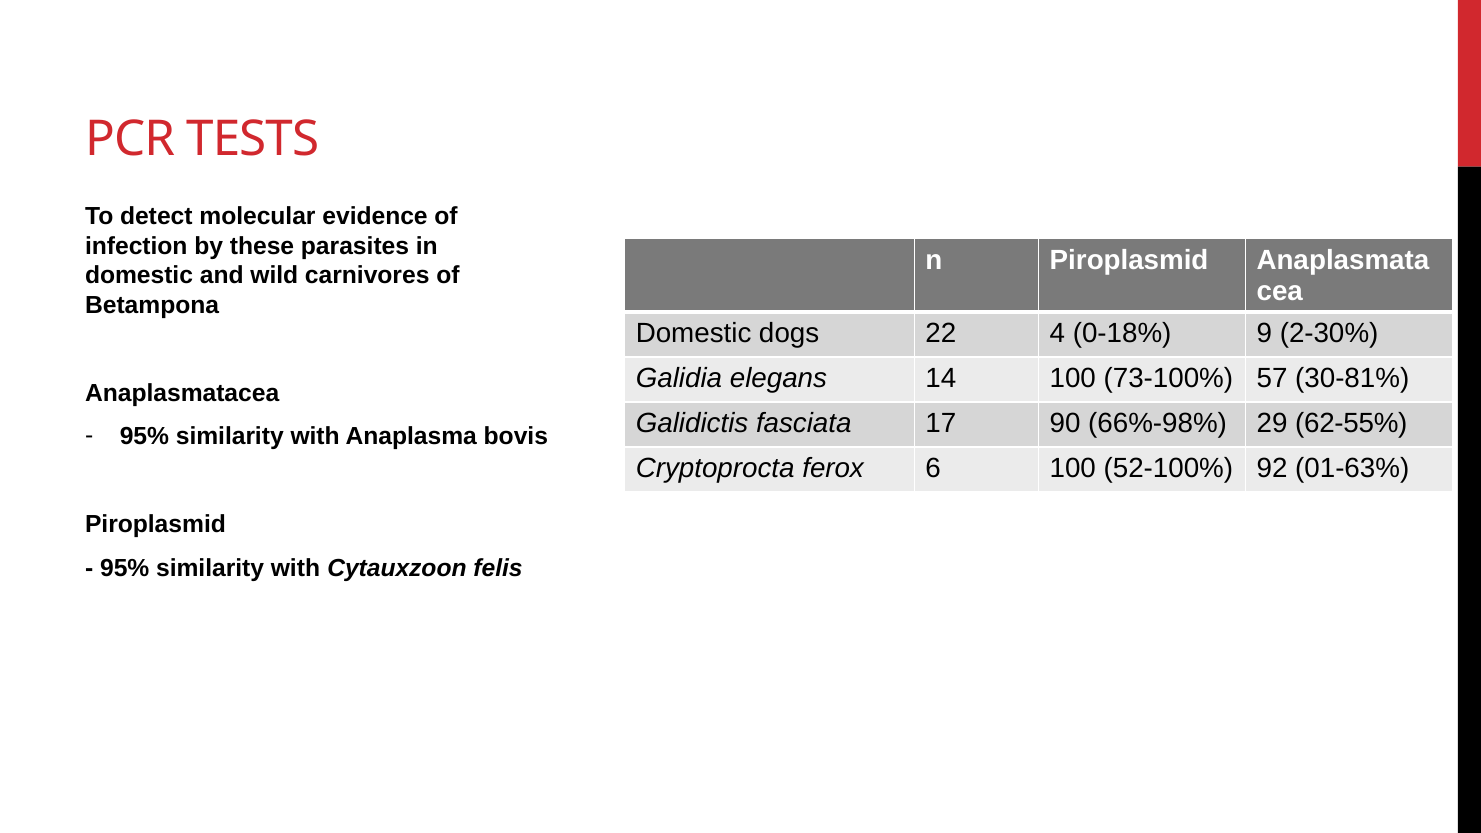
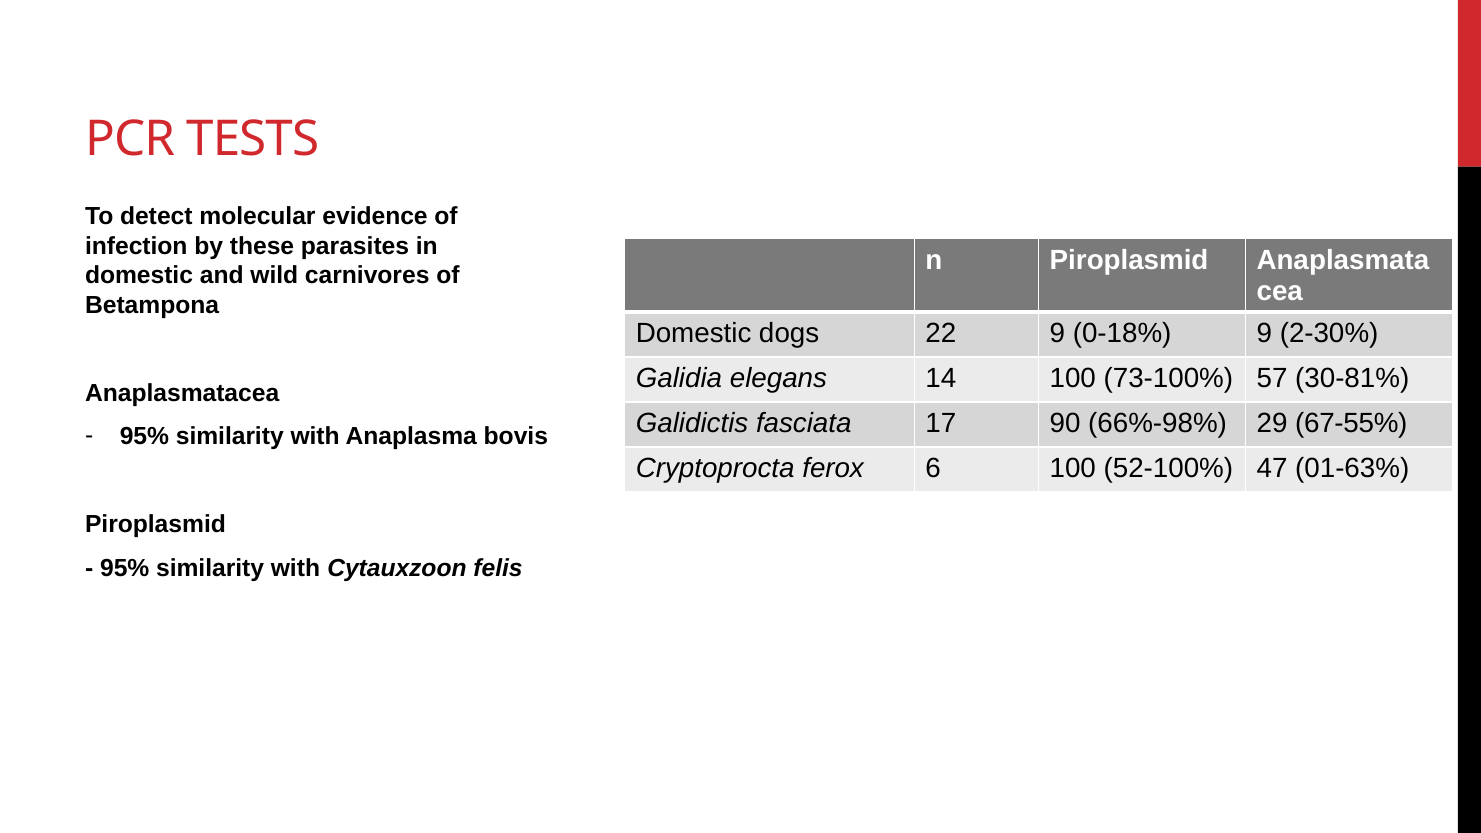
22 4: 4 -> 9 (1057, 333)
62-55%: 62-55% -> 67-55% (1351, 424)
92: 92 -> 47 (1272, 469)
